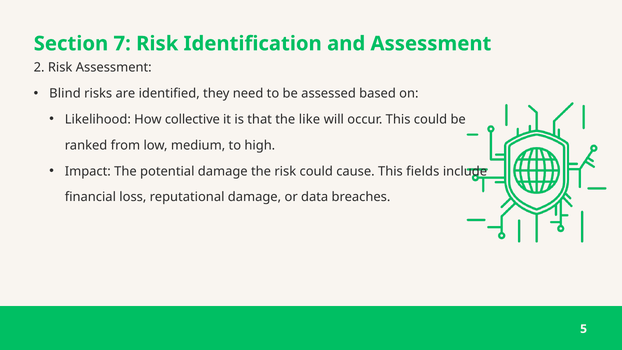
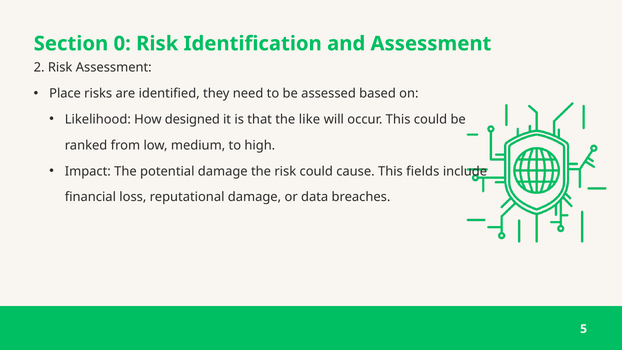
7: 7 -> 0 (122, 44)
Blind: Blind -> Place (65, 93)
collective: collective -> designed (192, 119)
